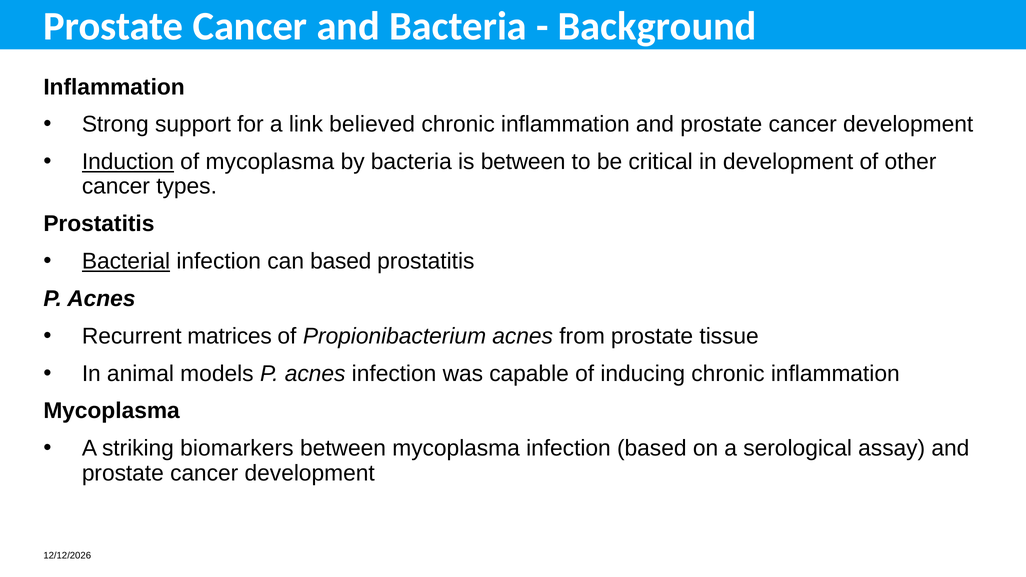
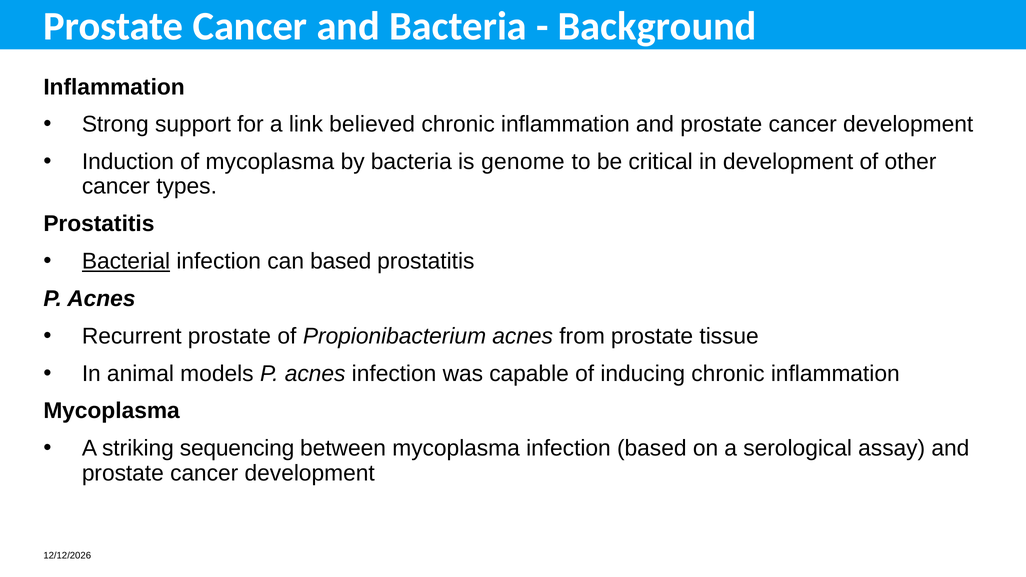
Induction underline: present -> none (128, 162)
is between: between -> genome (523, 162)
Recurrent matrices: matrices -> prostate (229, 336)
biomarkers: biomarkers -> sequencing (237, 449)
